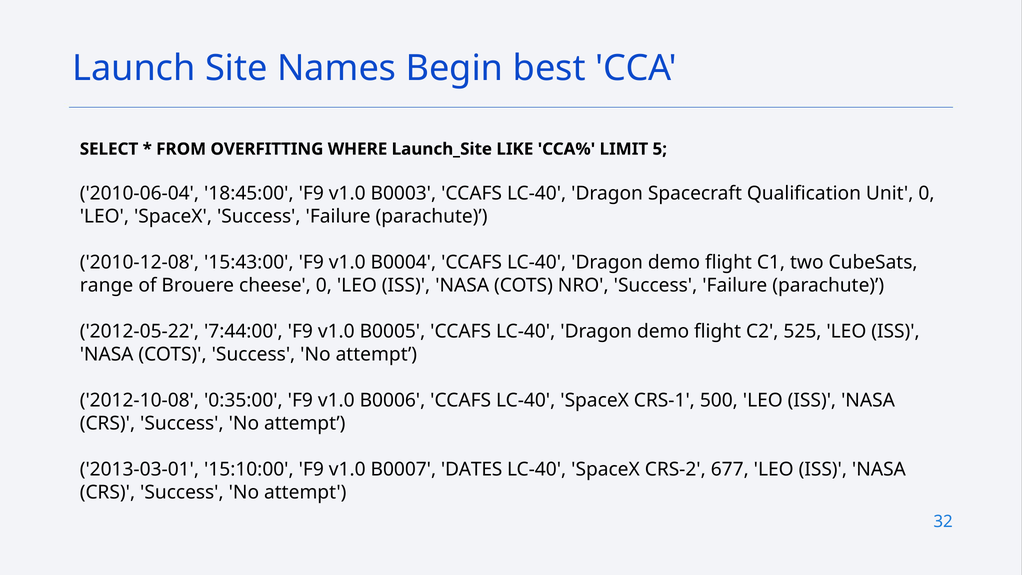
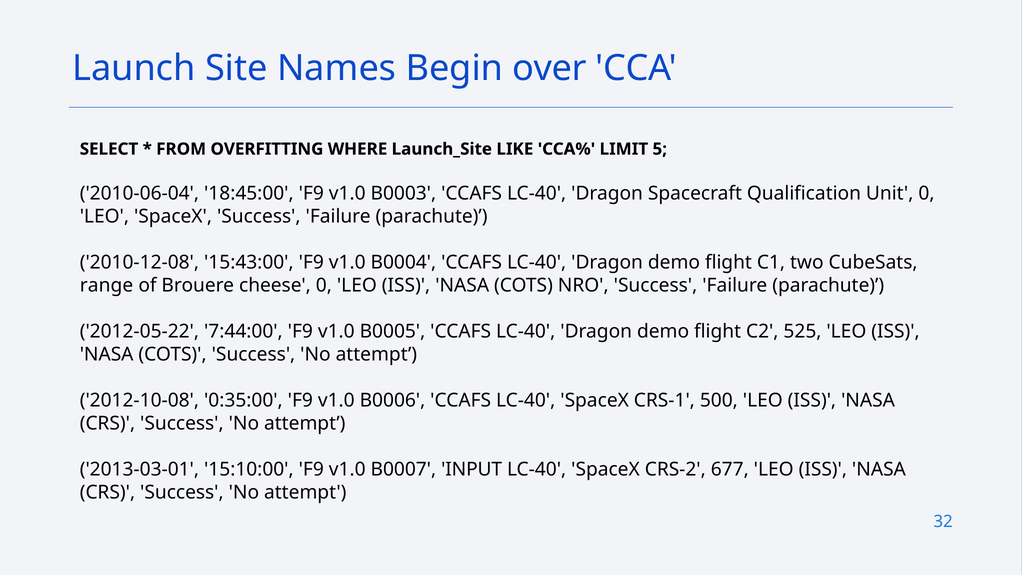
best: best -> over (549, 68)
DATES: DATES -> INPUT (472, 469)
